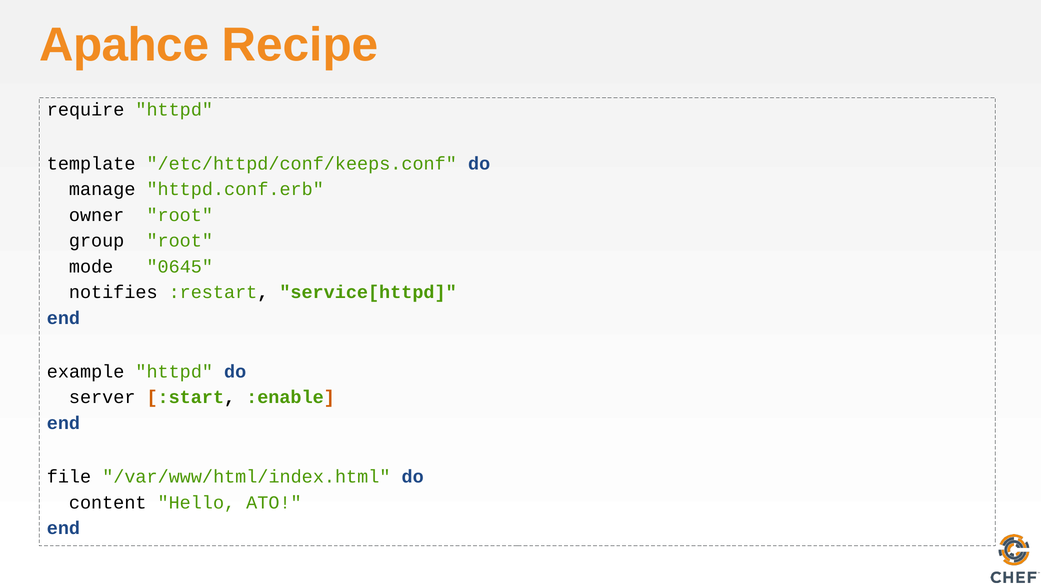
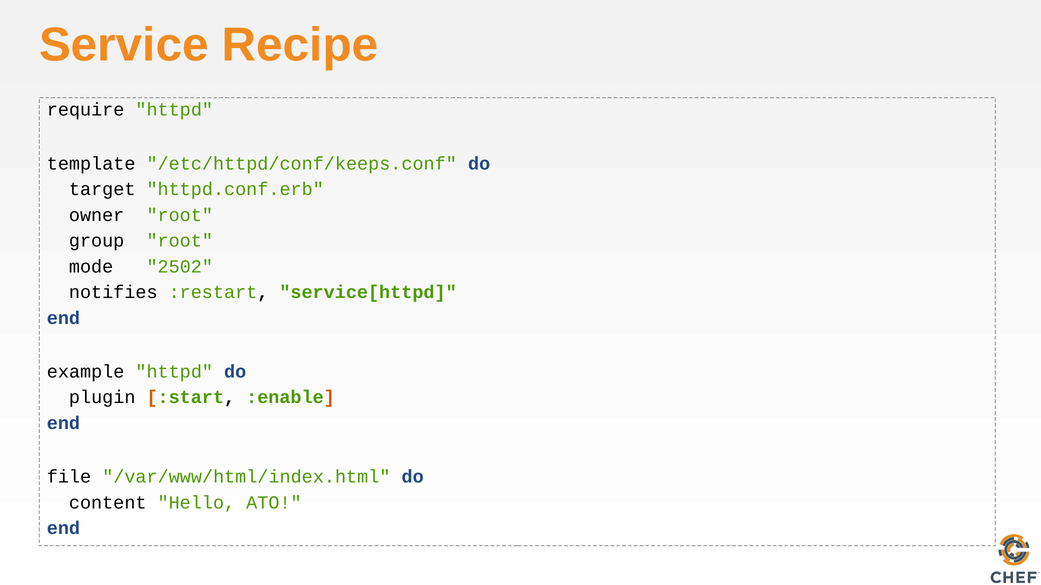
Apahce: Apahce -> Service (124, 45)
manage: manage -> target (102, 189)
0645: 0645 -> 2502 (180, 267)
server: server -> plugin (102, 398)
